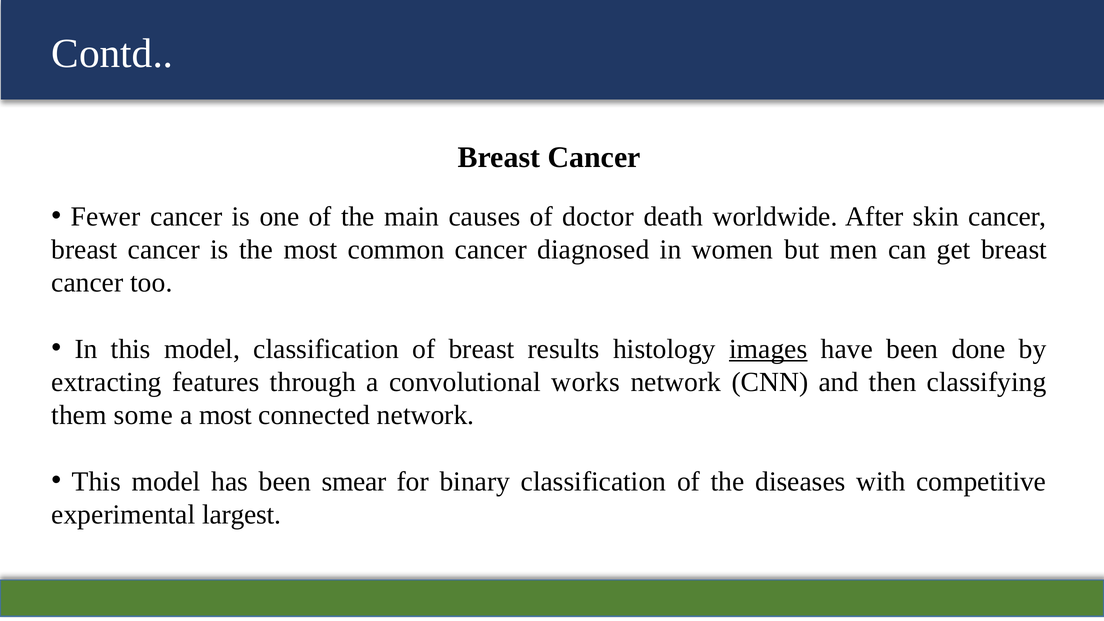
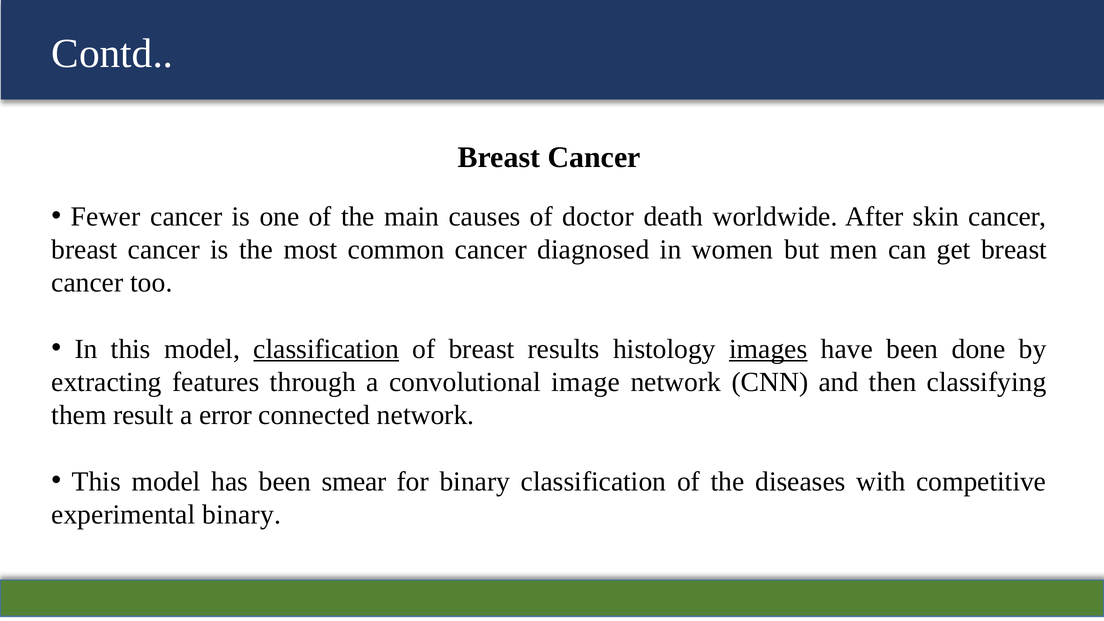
classification underline: none -> present (326, 349)
works: works -> image (586, 382)
some: some -> result (143, 415)
a most: most -> error (225, 415)
experimental largest: largest -> binary (242, 515)
